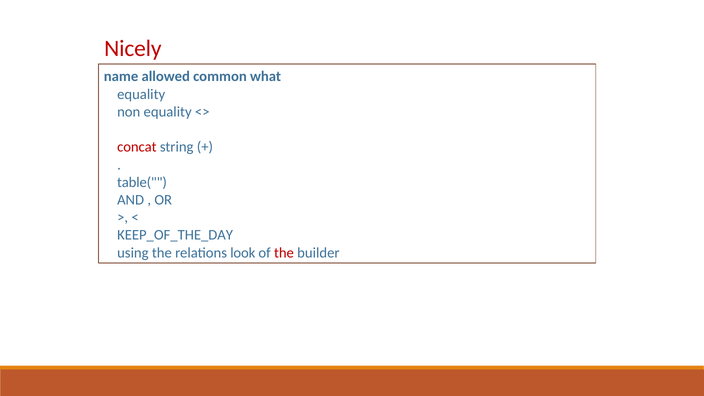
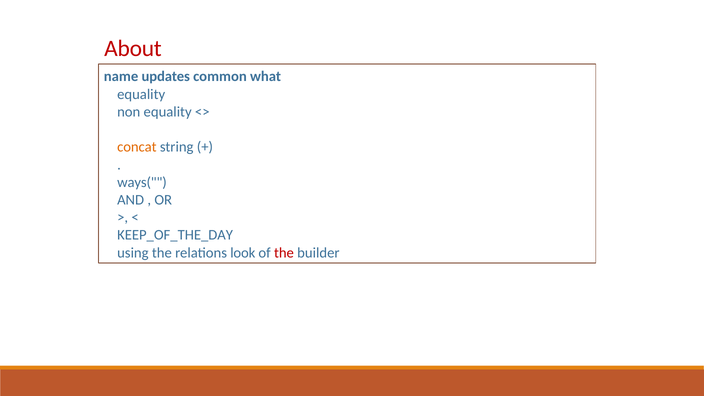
Nicely: Nicely -> About (133, 49)
allowed: allowed -> updates (166, 77)
concat colour: red -> orange (137, 147)
table(: table( -> ways( (142, 182)
